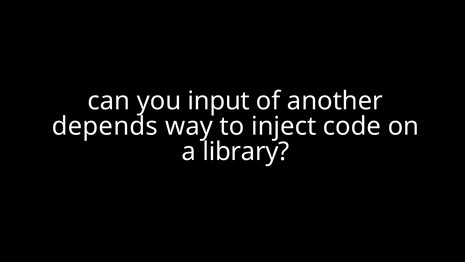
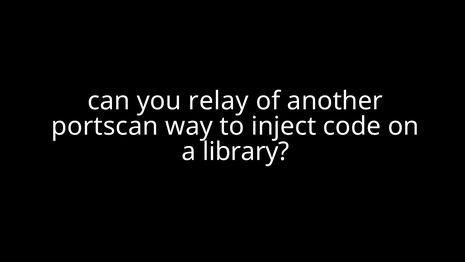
input: input -> relay (218, 101)
depends: depends -> portscan (105, 126)
